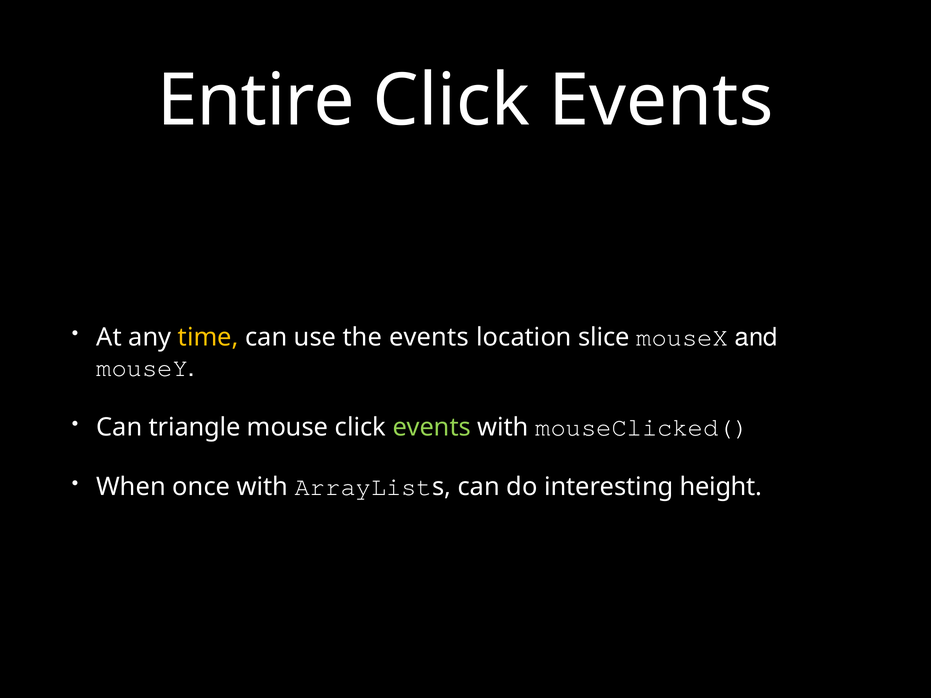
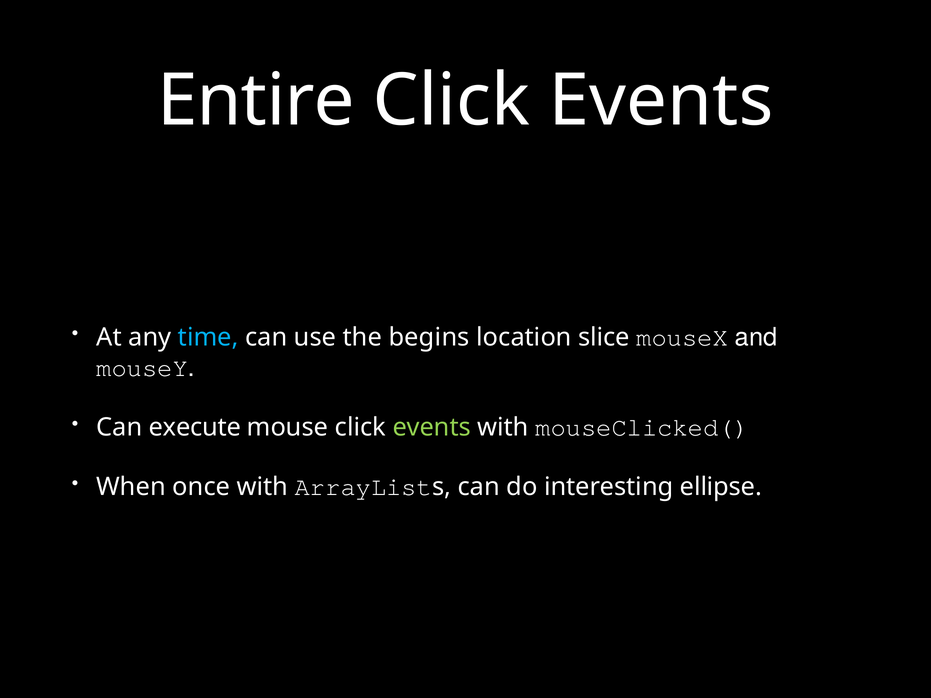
time colour: yellow -> light blue (208, 337)
the events: events -> begins (429, 337)
triangle: triangle -> execute (195, 428)
height: height -> ellipse (721, 487)
